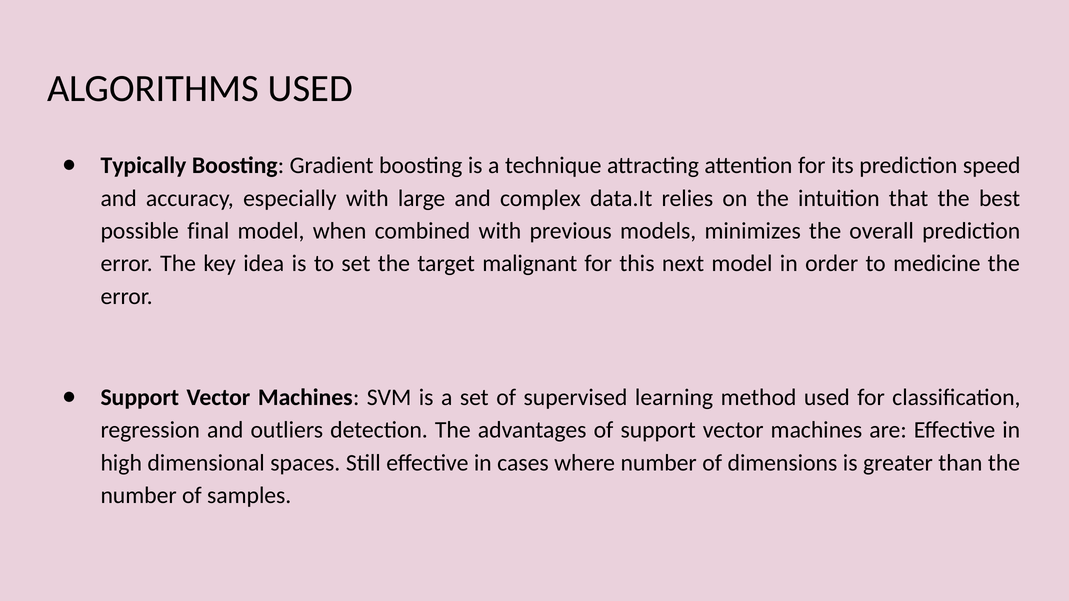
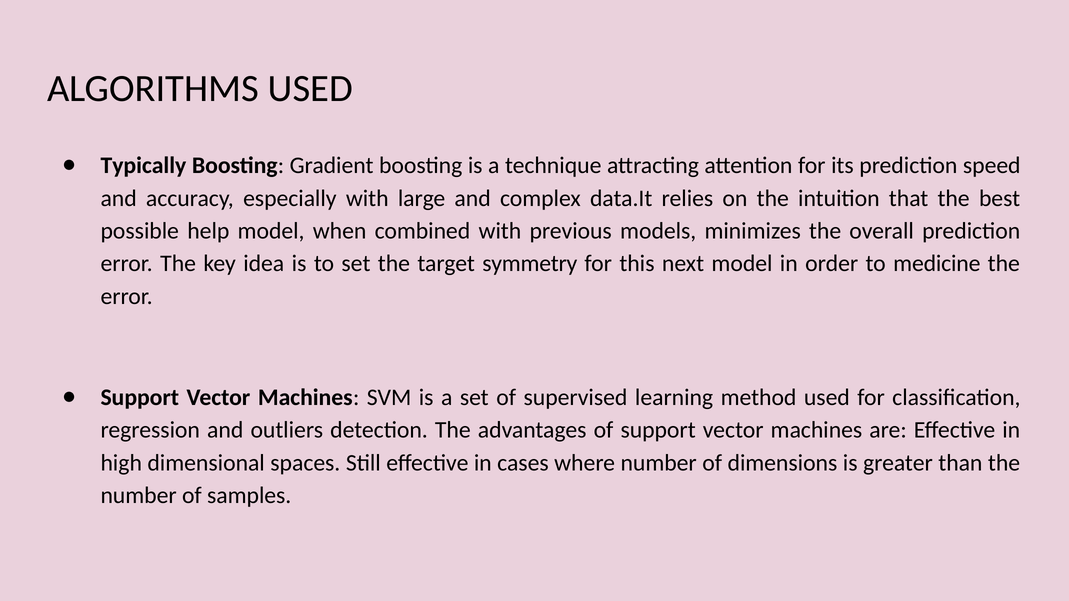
final: final -> help (208, 231)
malignant: malignant -> symmetry (530, 264)
